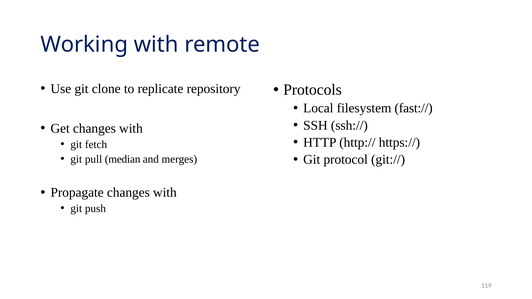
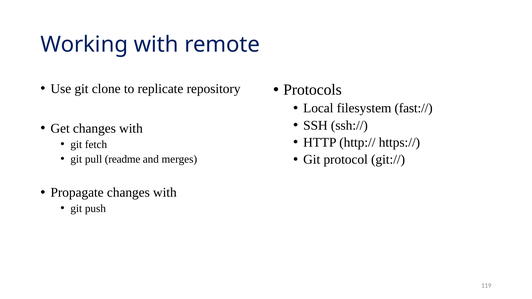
median: median -> readme (123, 159)
